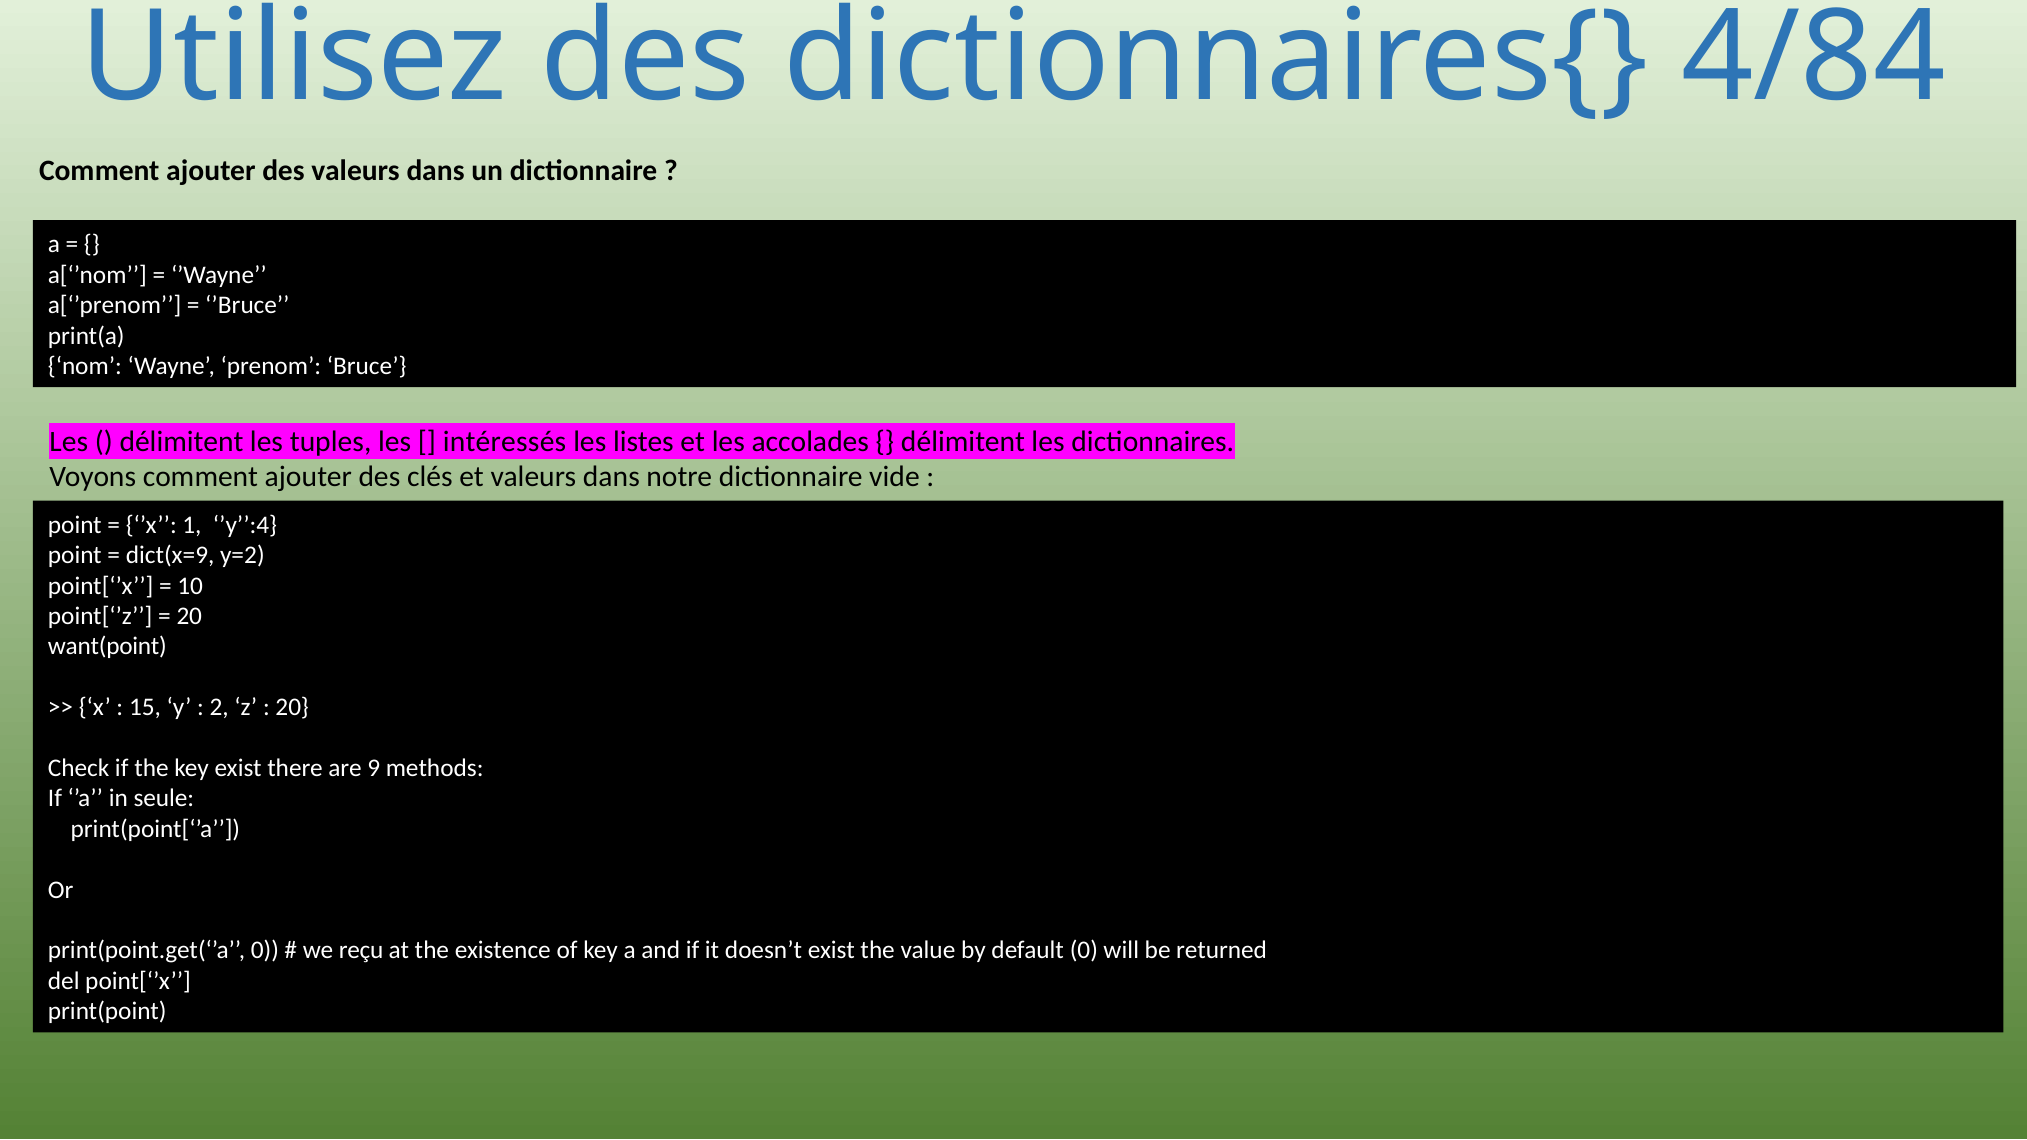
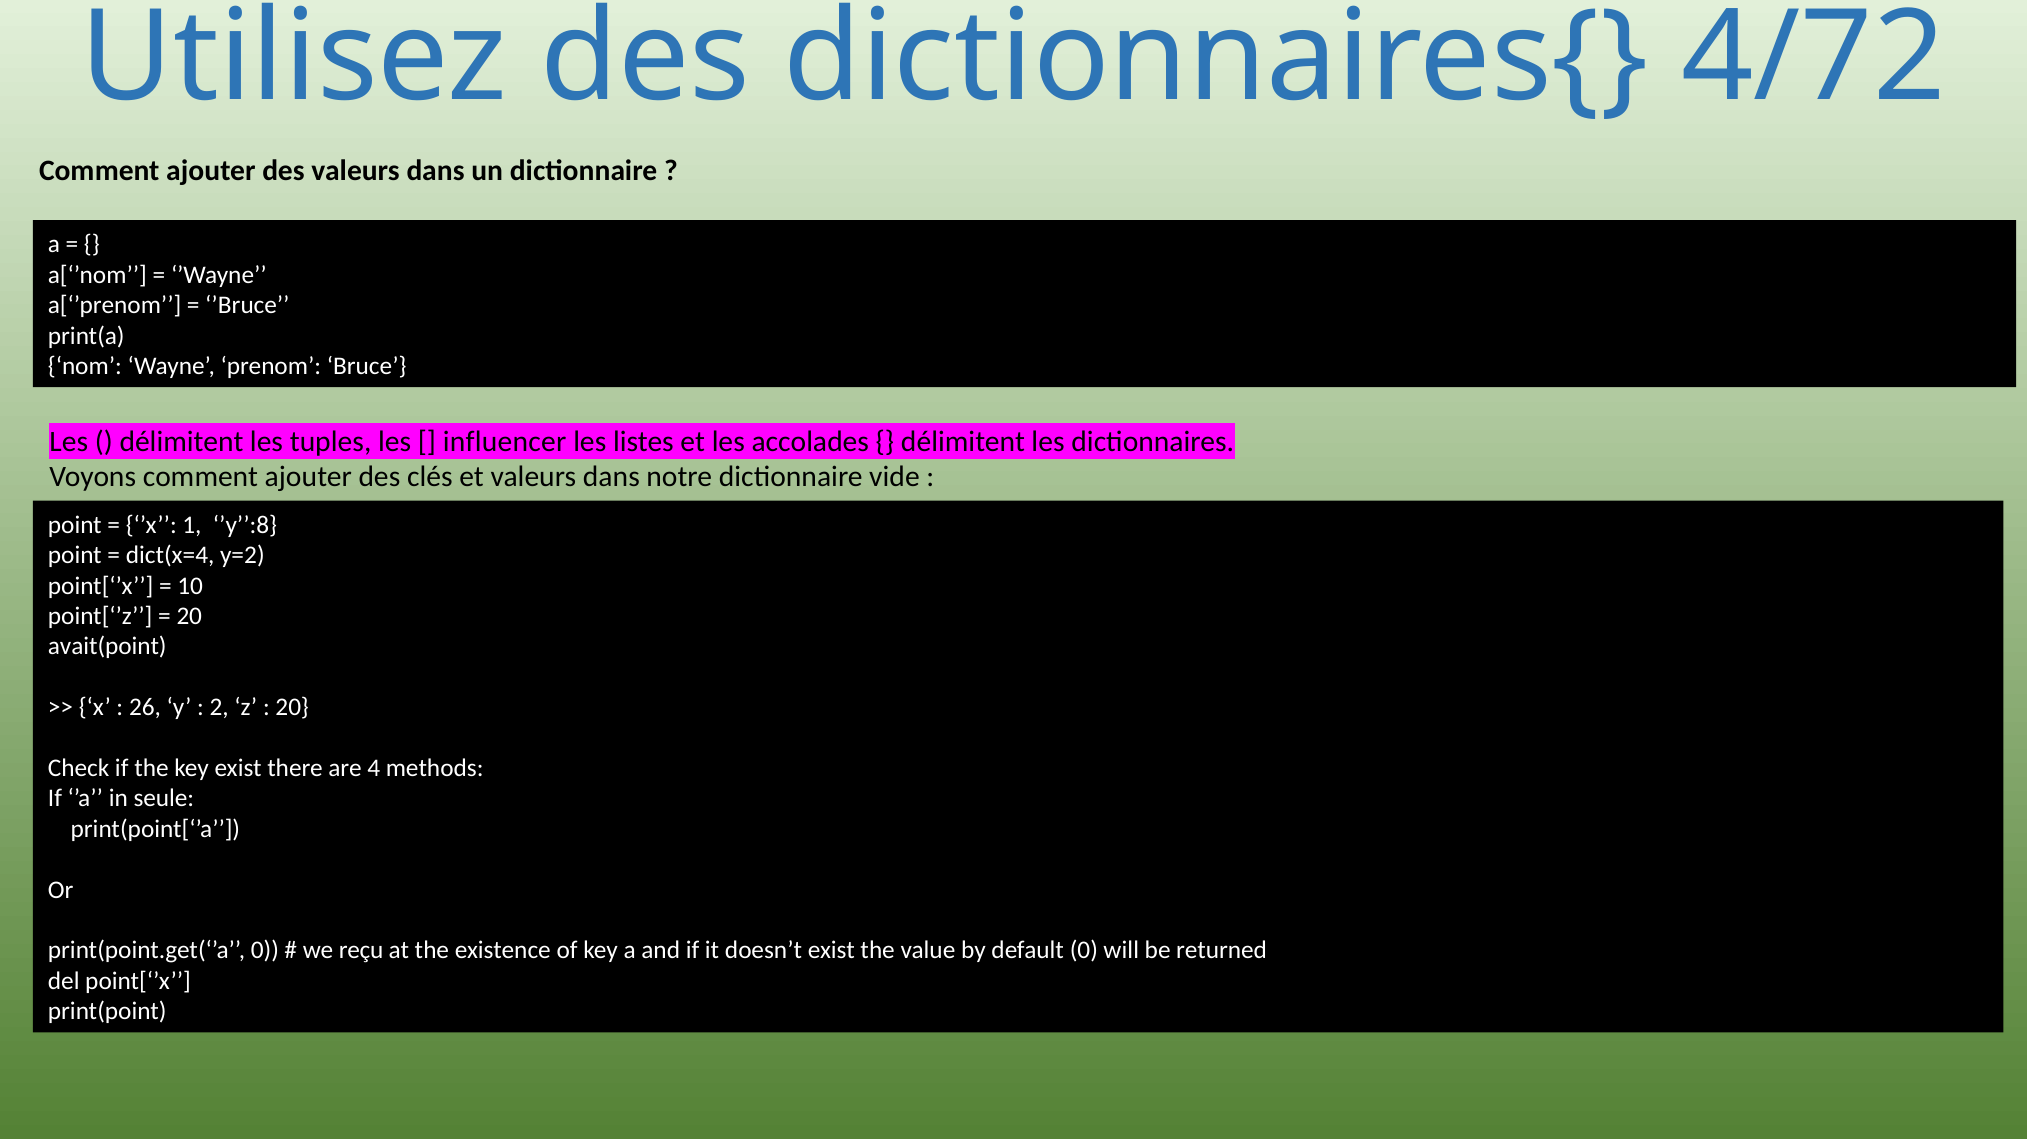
4/84: 4/84 -> 4/72 (1813, 58)
intéressés: intéressés -> influencer (505, 441)
’y’’:4: ’y’’:4 -> ’y’’:8 (245, 525)
dict(x=9: dict(x=9 -> dict(x=4 (170, 556)
want(point: want(point -> avait(point (107, 647)
15: 15 -> 26 (145, 708)
9: 9 -> 4 (374, 768)
